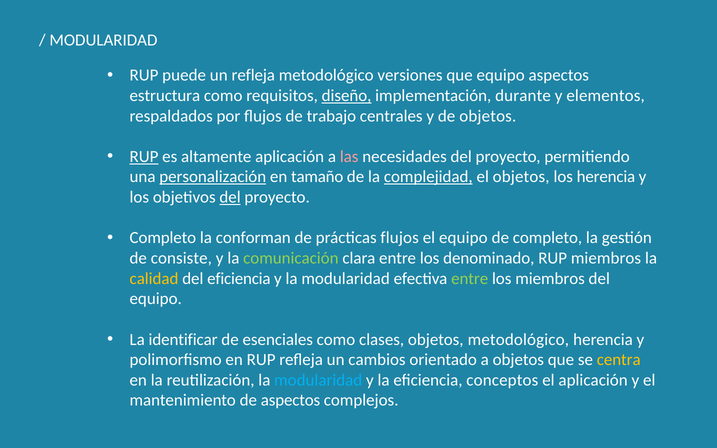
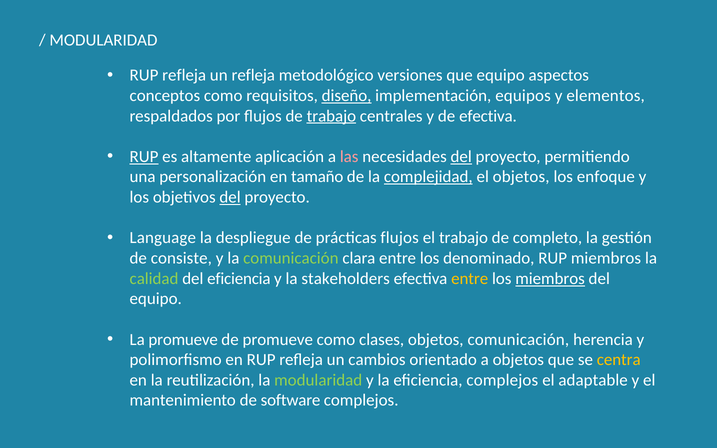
puede: puede -> refleja (184, 75)
estructura: estructura -> conceptos (165, 96)
durante: durante -> equipos (523, 96)
trabajo underline: none -> present (331, 116)
de objetos: objetos -> efectiva (488, 116)
del underline: none -> present (461, 157)
personalización underline: present -> none (213, 177)
los herencia: herencia -> enfoque (606, 177)
Completo: Completo -> Language (163, 238)
conforman: conforman -> despliegue (253, 238)
el equipo: equipo -> trabajo (463, 238)
calidad colour: yellow -> light green (154, 279)
y la modularidad: modularidad -> stakeholders (346, 279)
entre colour: light green -> yellow (470, 279)
miembros underline: none -> present (550, 279)
La identificar: identificar -> promueve (183, 340)
de esenciales: esenciales -> promueve (278, 340)
objetos metodológico: metodológico -> comunicación (518, 340)
modularidad colour: light blue -> light green (318, 380)
eficiencia conceptos: conceptos -> complejos (502, 380)
el aplicación: aplicación -> adaptable (593, 380)
de aspectos: aspectos -> software (291, 401)
